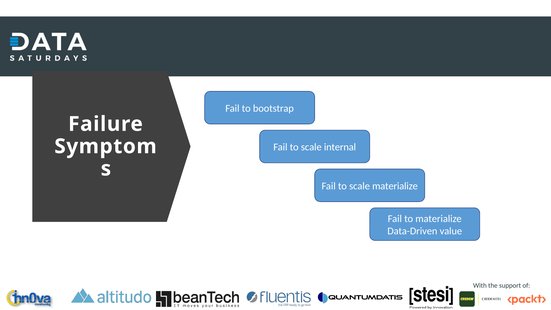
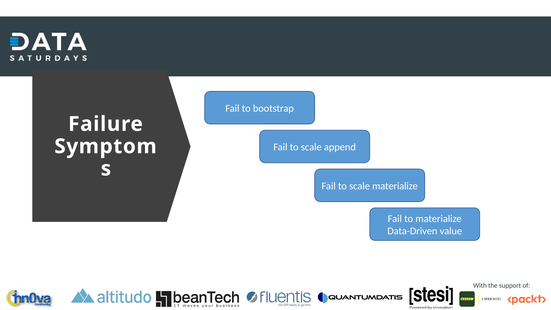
internal: internal -> append (340, 147)
